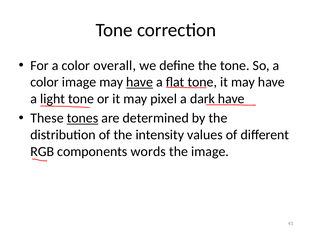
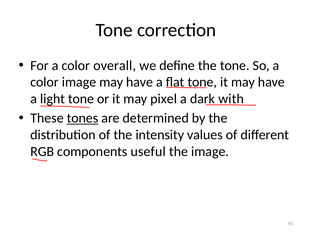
have underline: present -> none (140, 82)
dark have: have -> with (231, 99)
words: words -> useful (148, 151)
